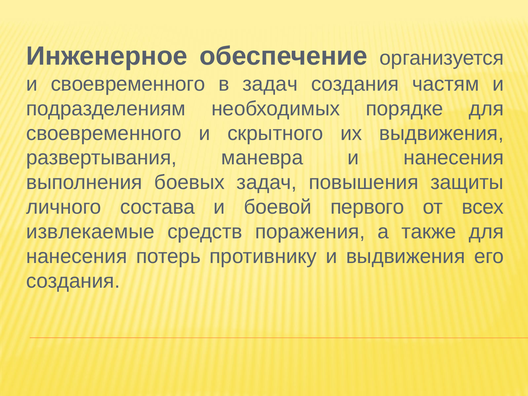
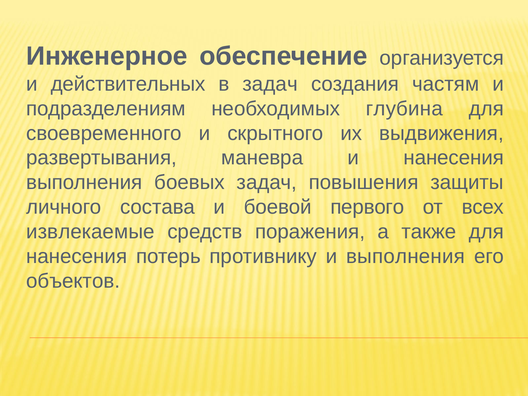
и своевременного: своевременного -> действительных (128, 84)
порядке: порядке -> глубина (404, 109)
и выдвижения: выдвижения -> выполнения (405, 256)
создания: создания -> объектов (73, 281)
